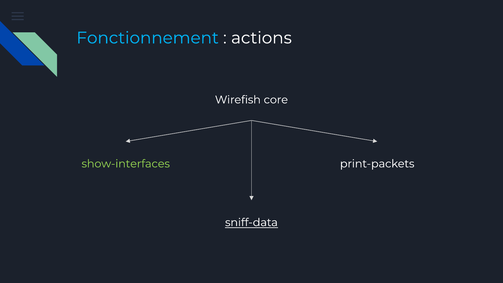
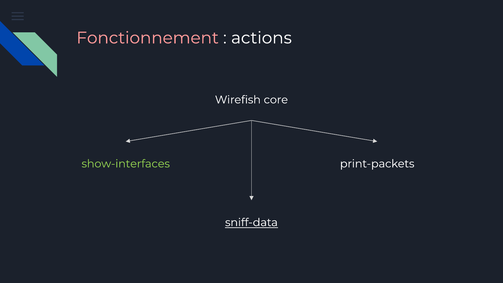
Fonctionnement colour: light blue -> pink (148, 38)
